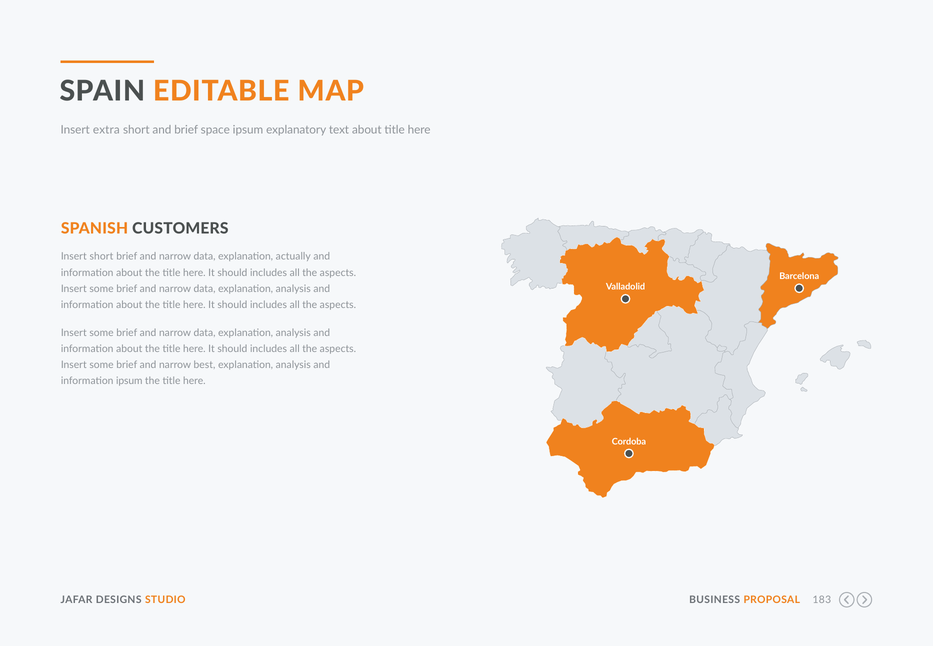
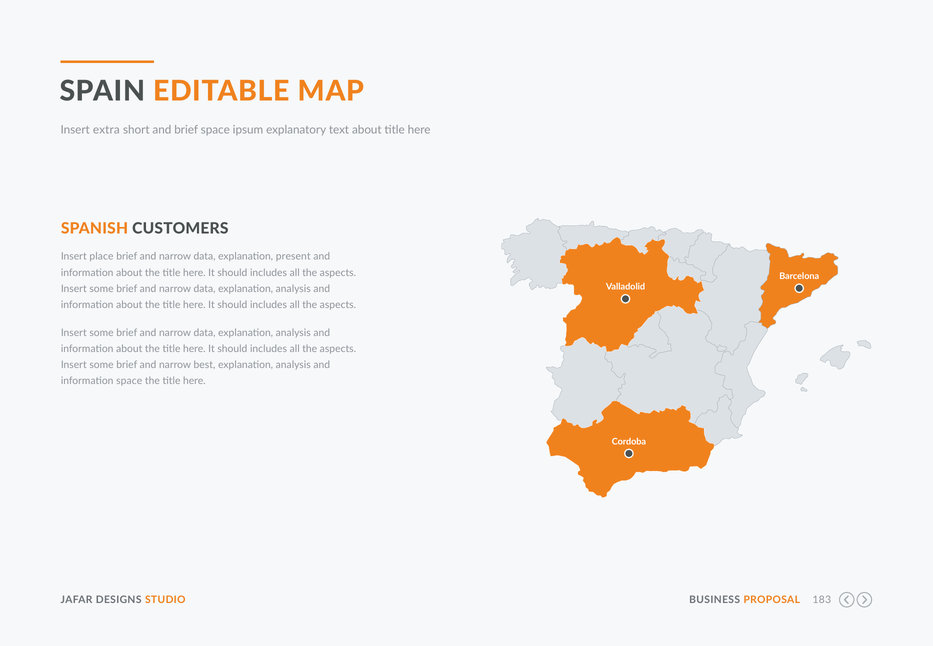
Insert short: short -> place (101, 257)
actually: actually -> present (293, 257)
information ipsum: ipsum -> space (129, 381)
